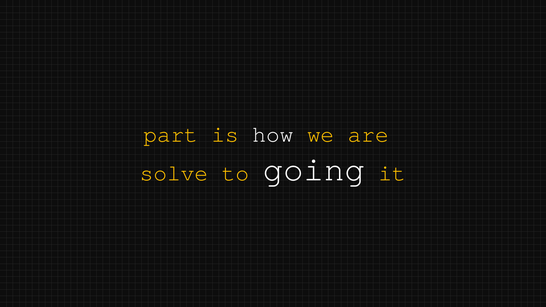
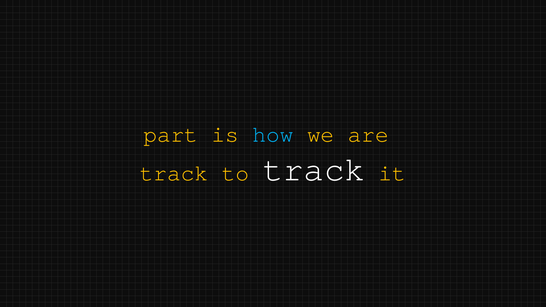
how colour: white -> light blue (273, 134)
solve: solve -> track (174, 173)
to going: going -> track (314, 169)
